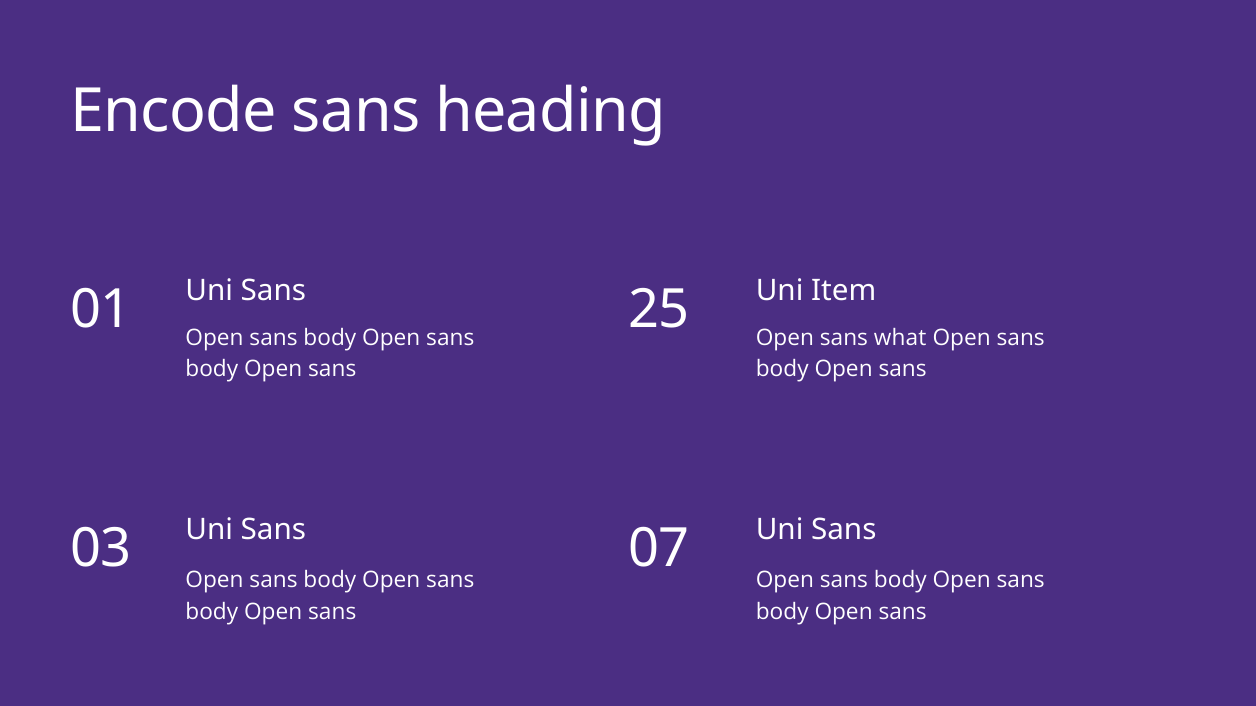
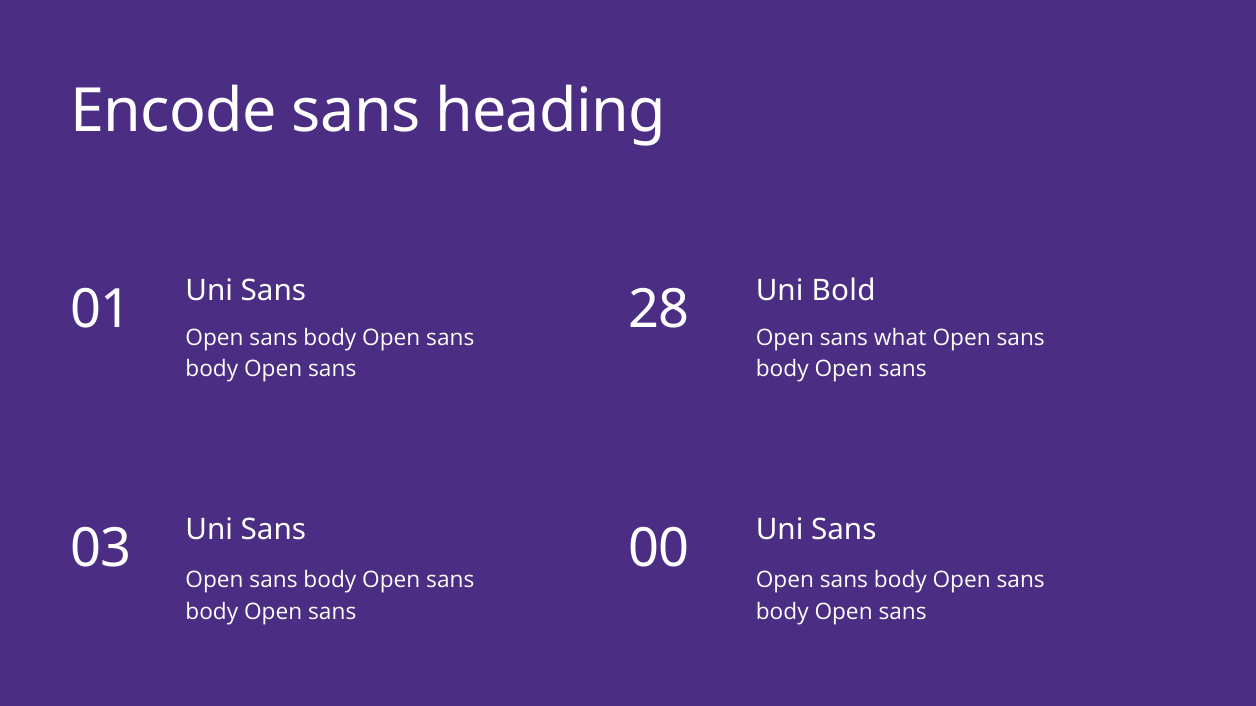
Item: Item -> Bold (844, 290)
25: 25 -> 28 (659, 310)
07: 07 -> 00 (659, 549)
